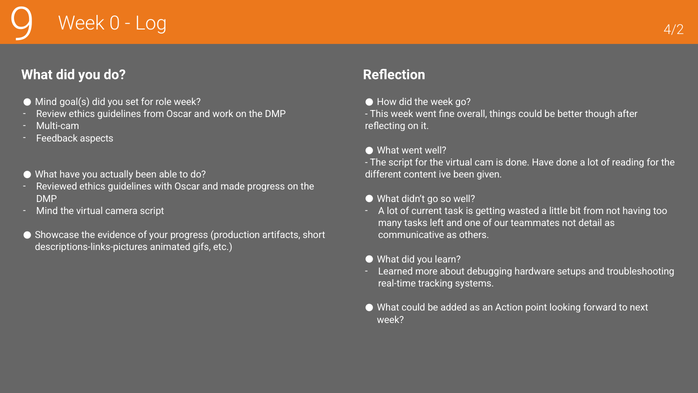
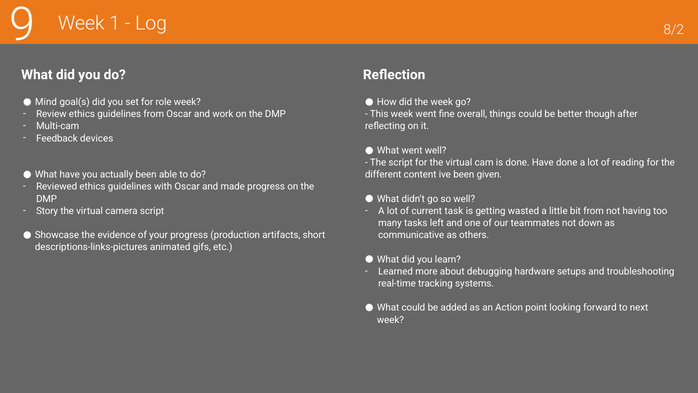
0: 0 -> 1 (115, 23)
4/2: 4/2 -> 8/2 (674, 30)
aspects: aspects -> devices (97, 138)
Mind: Mind -> Story (47, 211)
detail: detail -> down (590, 223)
